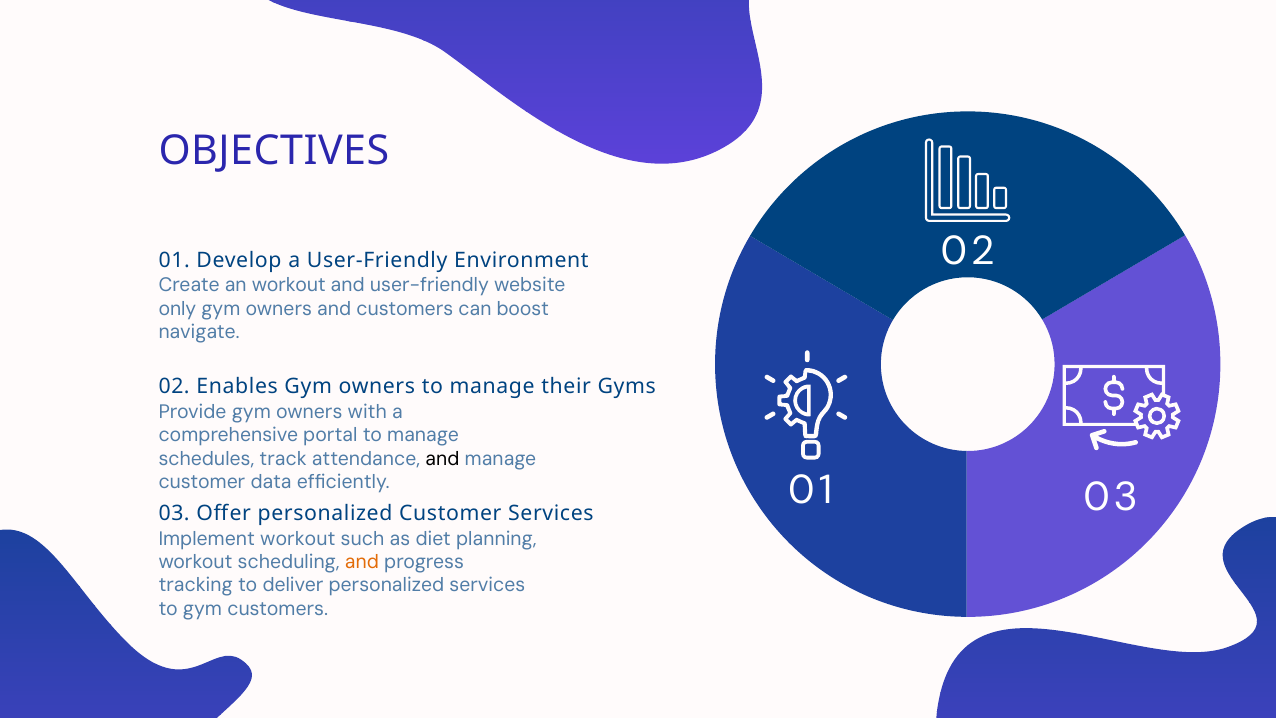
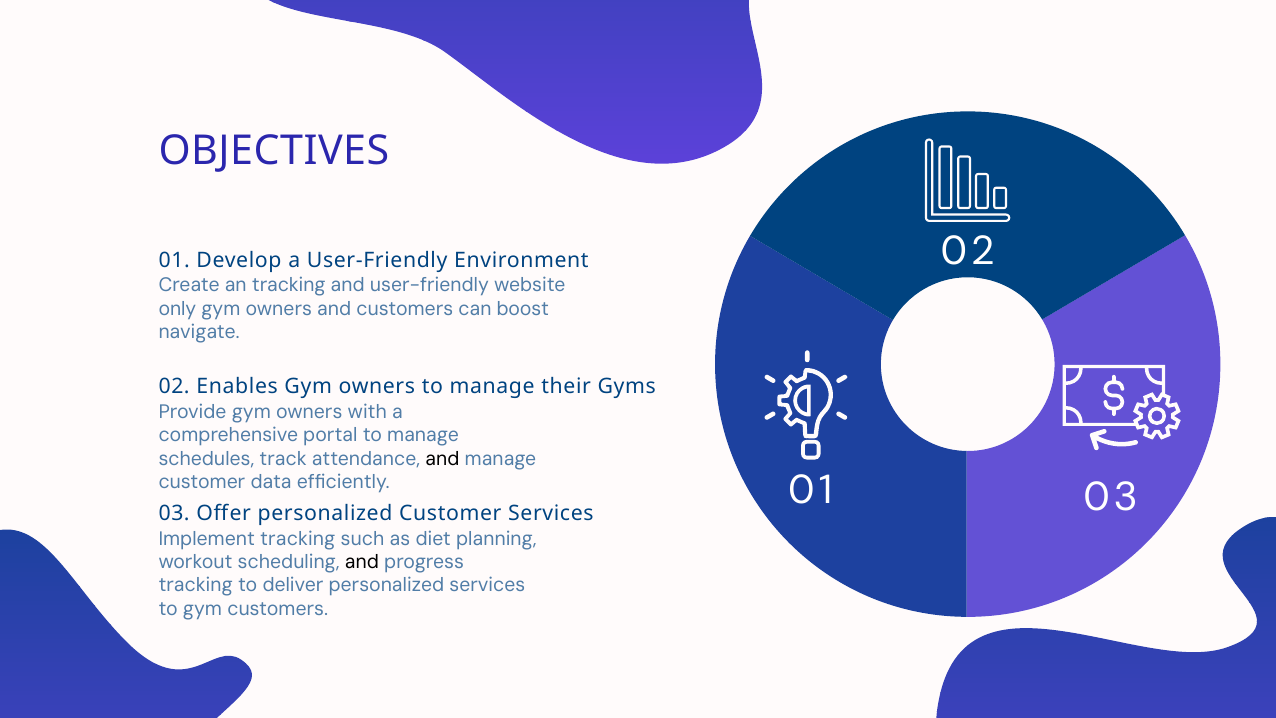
an workout: workout -> tracking (289, 285)
workout: workout -> tracking (298, 539)
and colour: orange -> black (362, 562)
